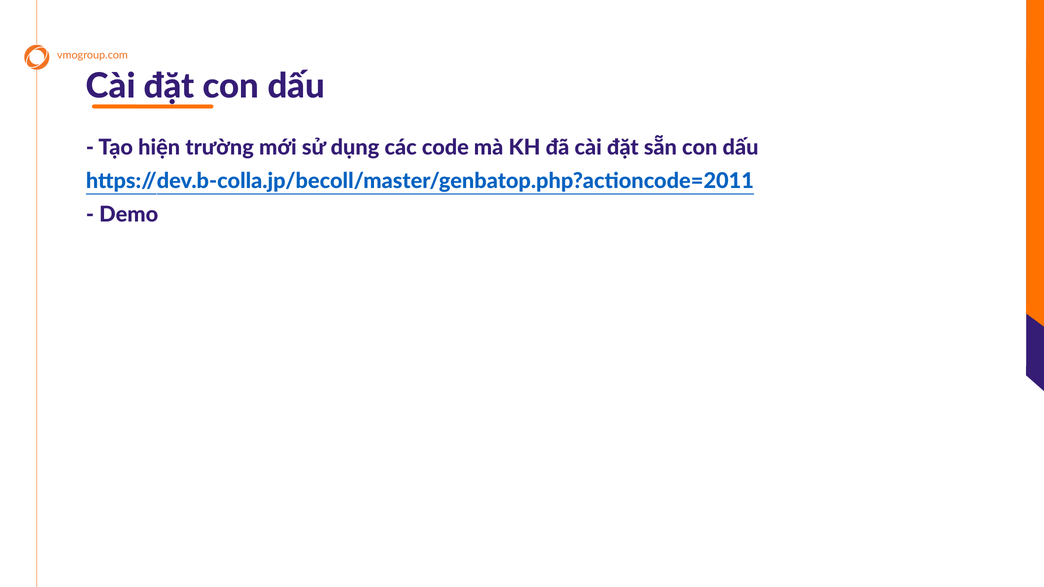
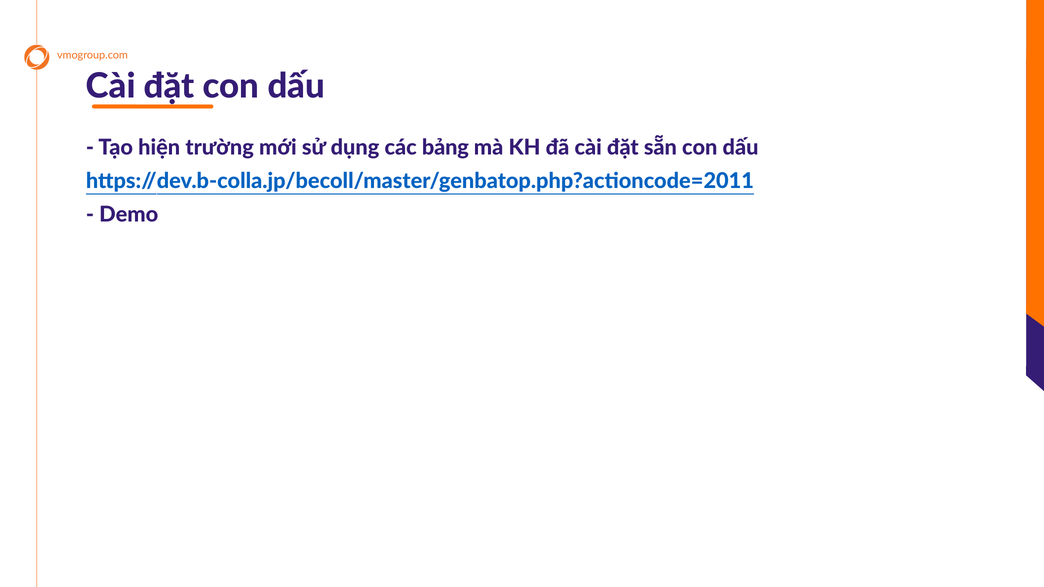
code: code -> bảng (445, 148)
